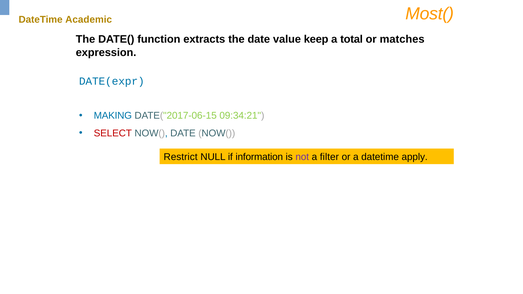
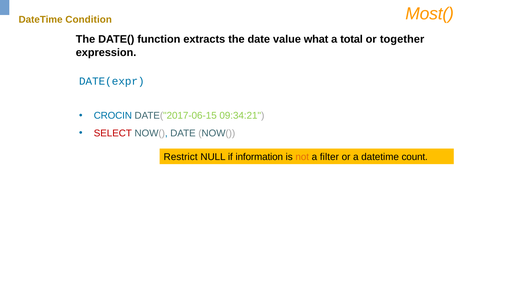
Academic: Academic -> Condition (89, 20)
keep: keep -> what (316, 39)
matches: matches -> together (402, 39)
MAKING: MAKING -> CROCIN (113, 116)
not colour: purple -> orange (302, 157)
apply: apply -> count (415, 157)
